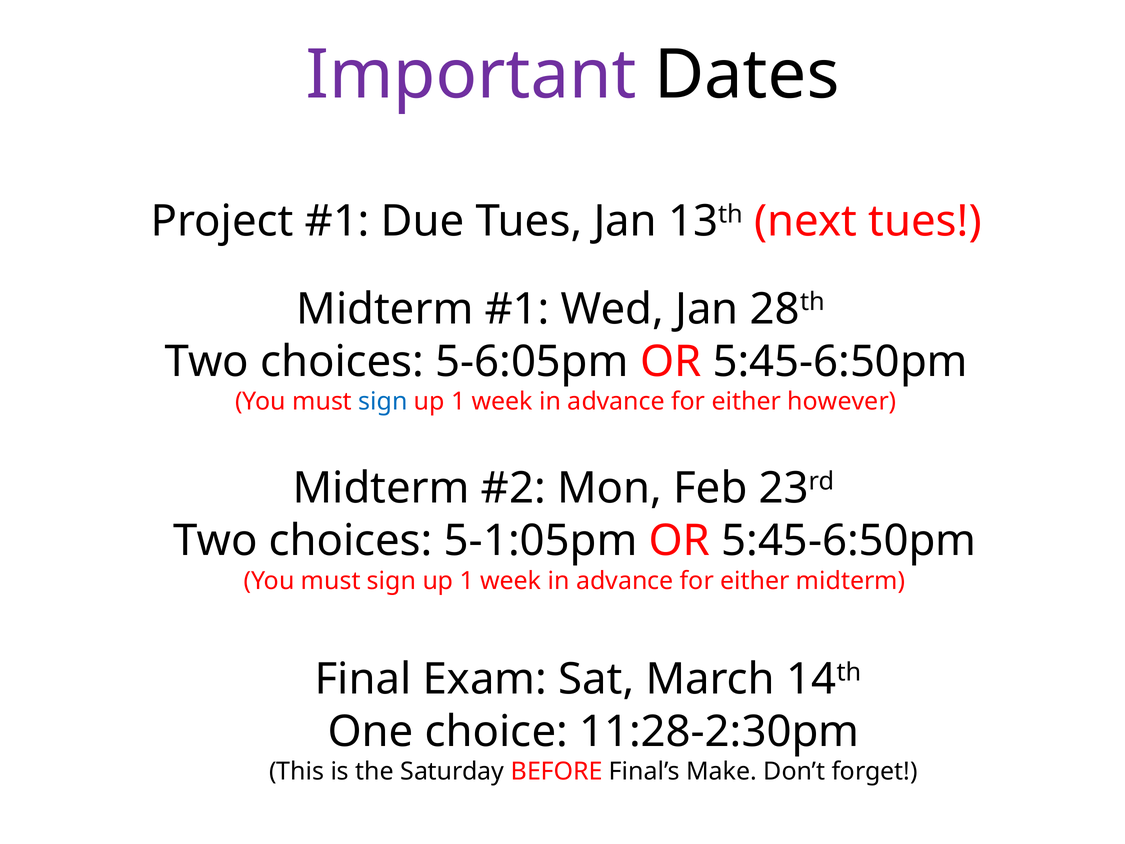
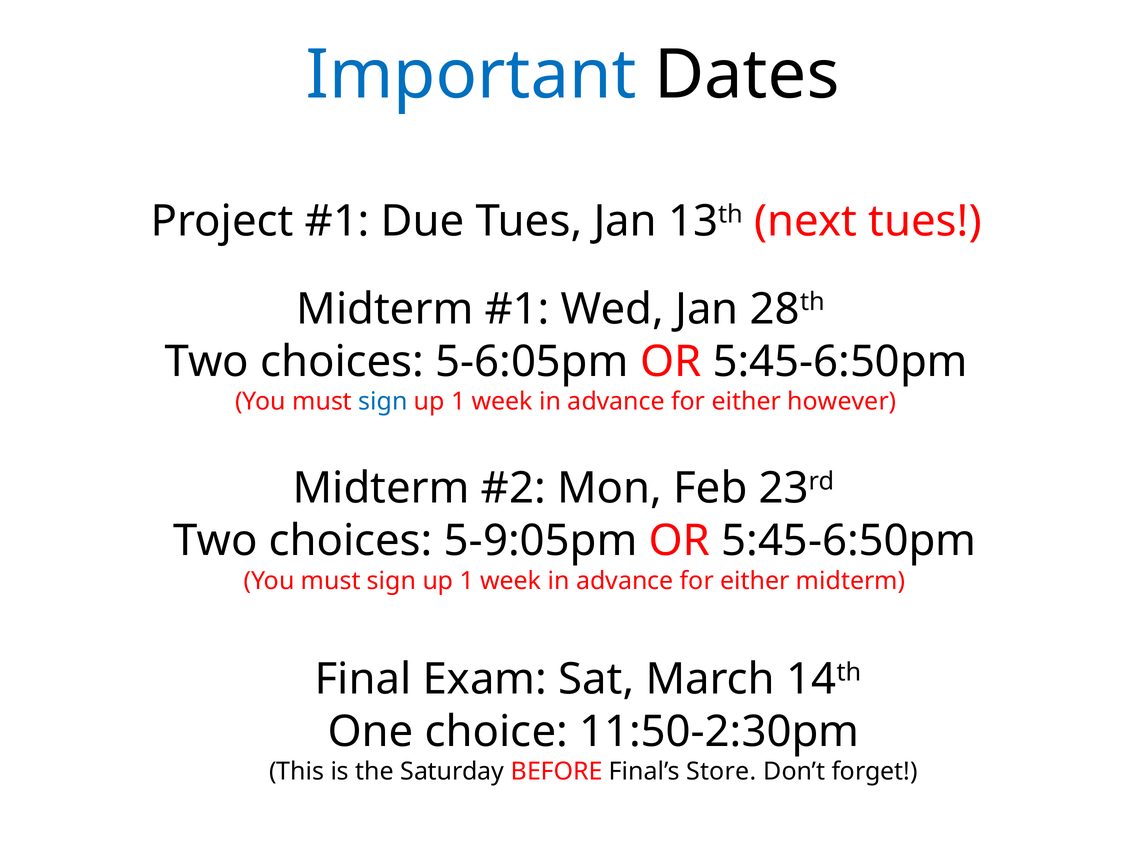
Important colour: purple -> blue (471, 75)
5-1:05pm: 5-1:05pm -> 5-9:05pm (541, 541)
11:28-2:30pm: 11:28-2:30pm -> 11:50-2:30pm (719, 732)
Make: Make -> Store (721, 771)
